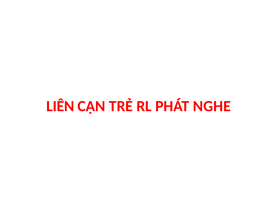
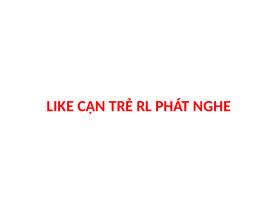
LIÊN: LIÊN -> LIKE (60, 106)
